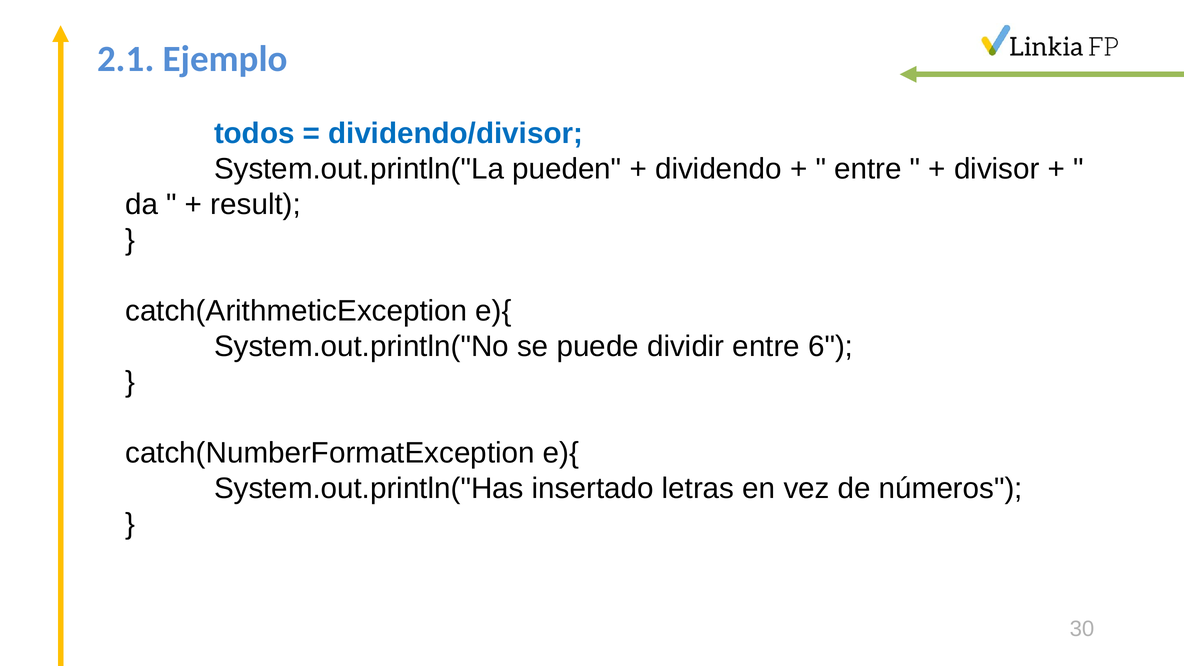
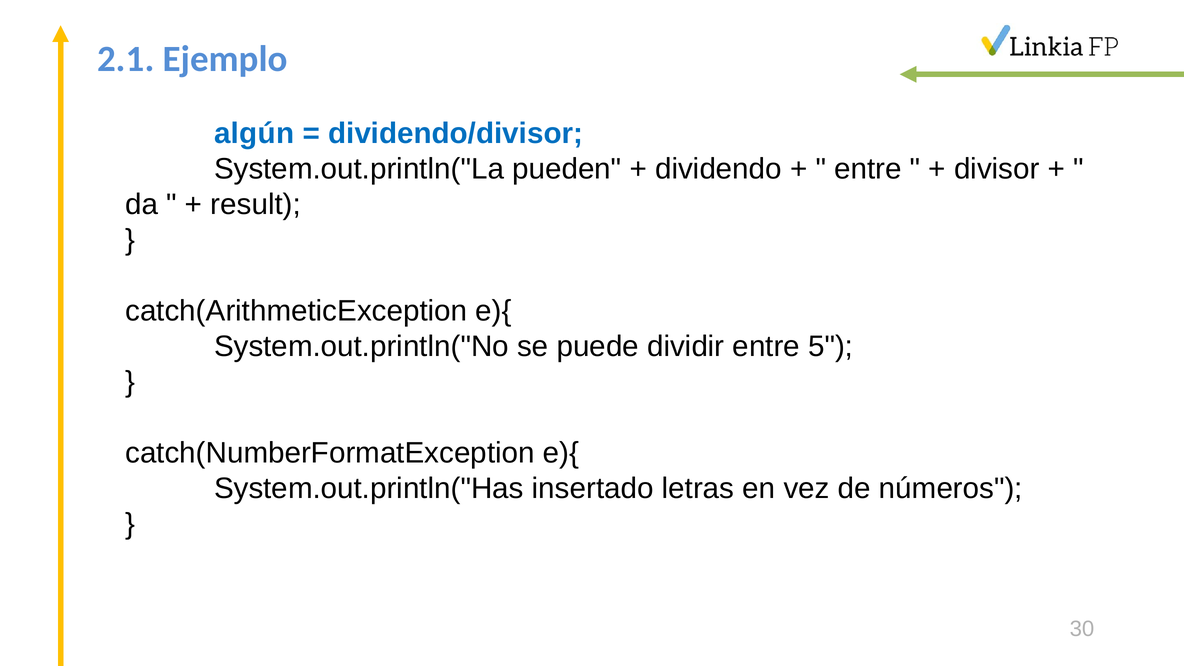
todos: todos -> algún (254, 133)
6: 6 -> 5 (831, 347)
